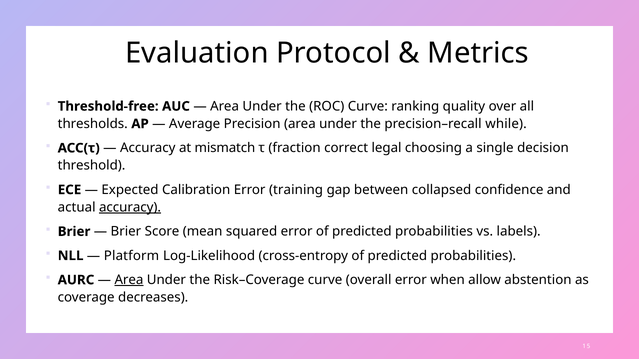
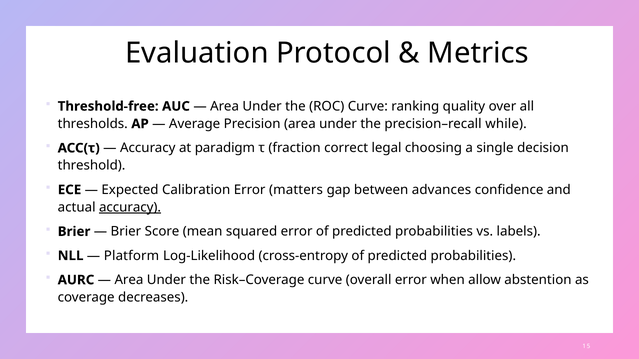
mismatch: mismatch -> paradigm (225, 148)
training: training -> matters (296, 190)
collapsed: collapsed -> advances (441, 190)
Area underline: present -> none (129, 280)
